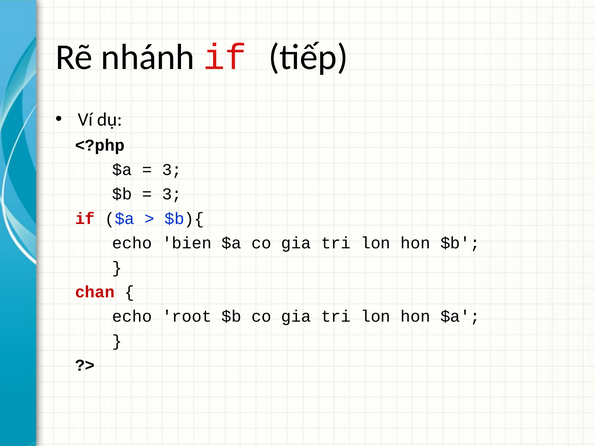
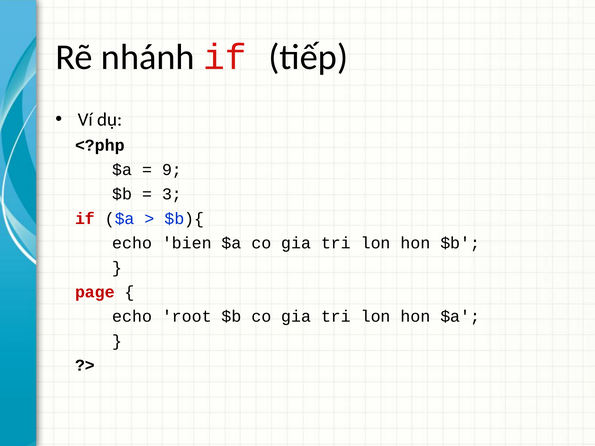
3: 3 -> 9 (172, 170)
chan: chan -> page (95, 292)
